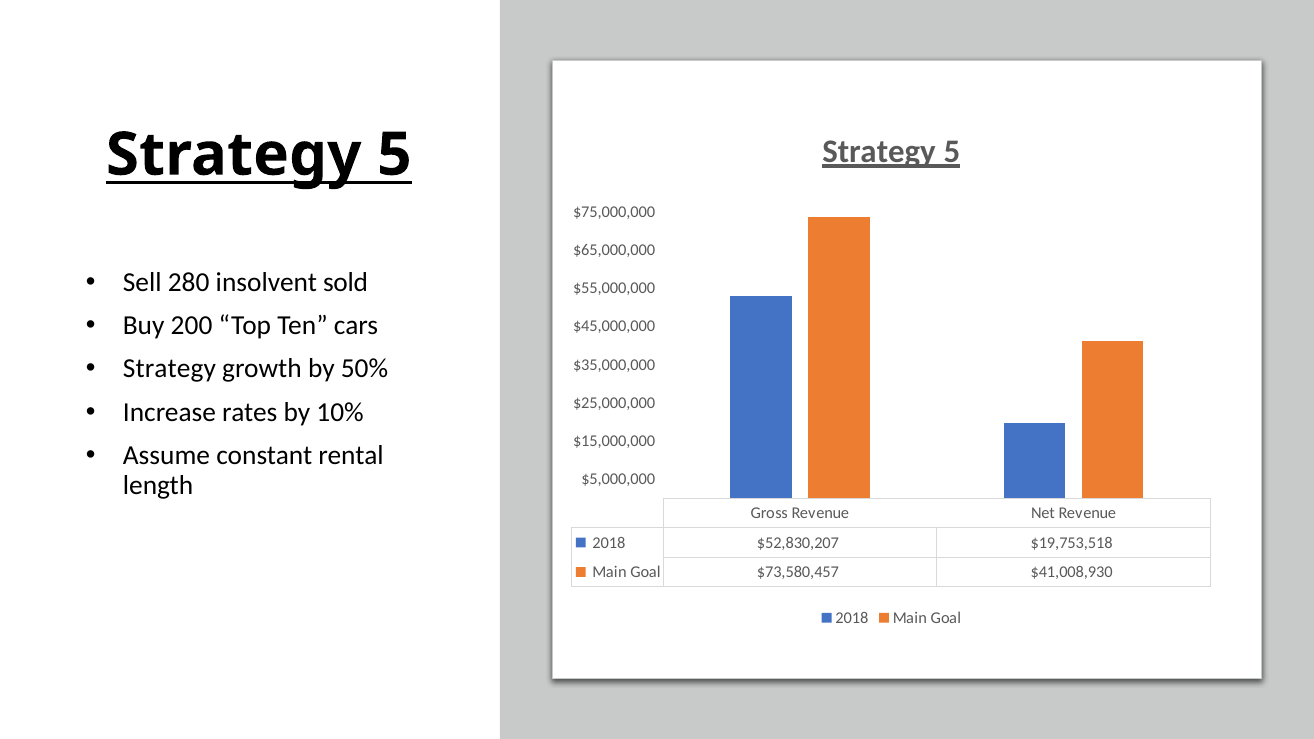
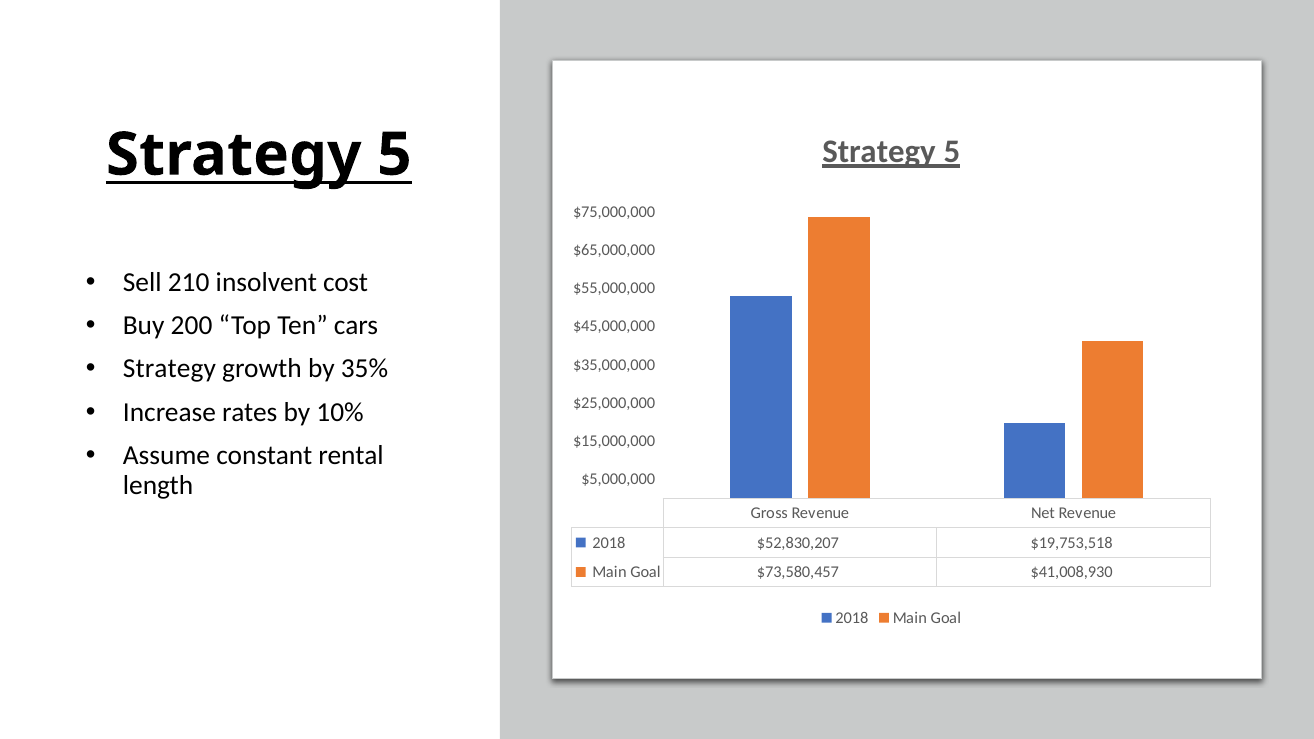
280: 280 -> 210 (189, 282)
sold: sold -> cost (346, 282)
50%: 50% -> 35% (365, 369)
